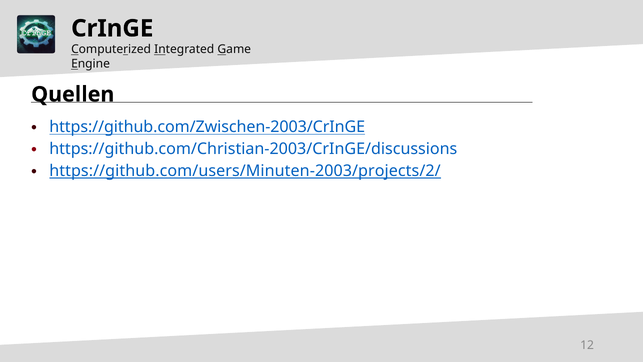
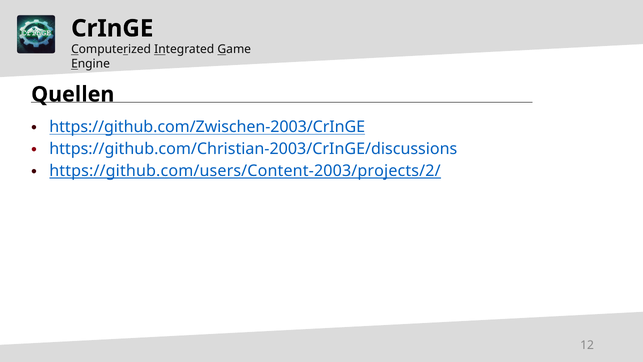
https://github.com/users/Minuten-2003/projects/2/: https://github.com/users/Minuten-2003/projects/2/ -> https://github.com/users/Content-2003/projects/2/ (245, 171)
